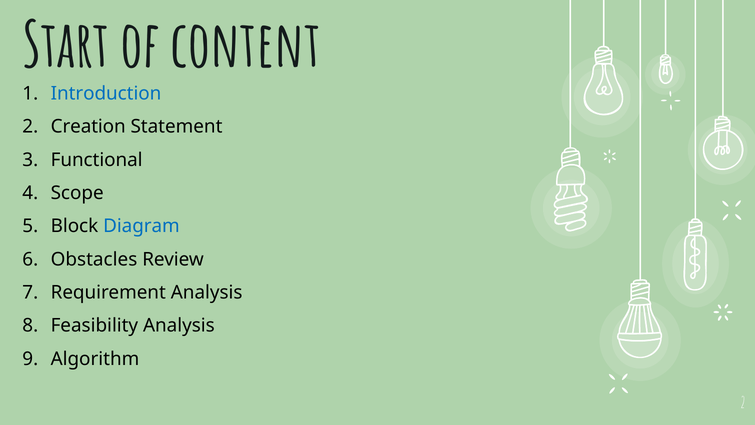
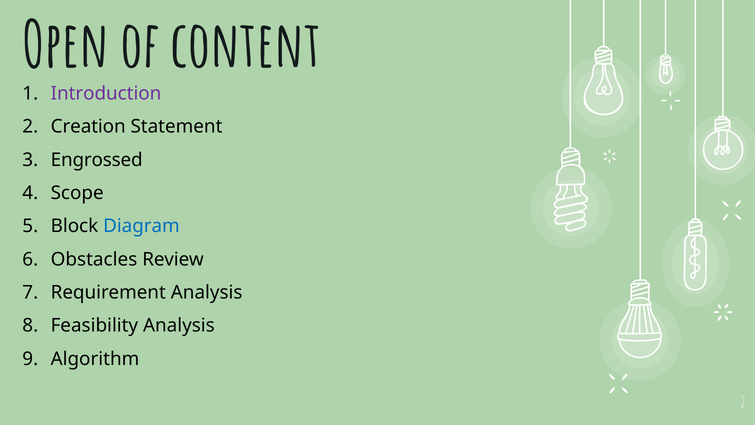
Start: Start -> Open (66, 46)
Introduction colour: blue -> purple (106, 93)
Functional: Functional -> Engrossed (97, 160)
